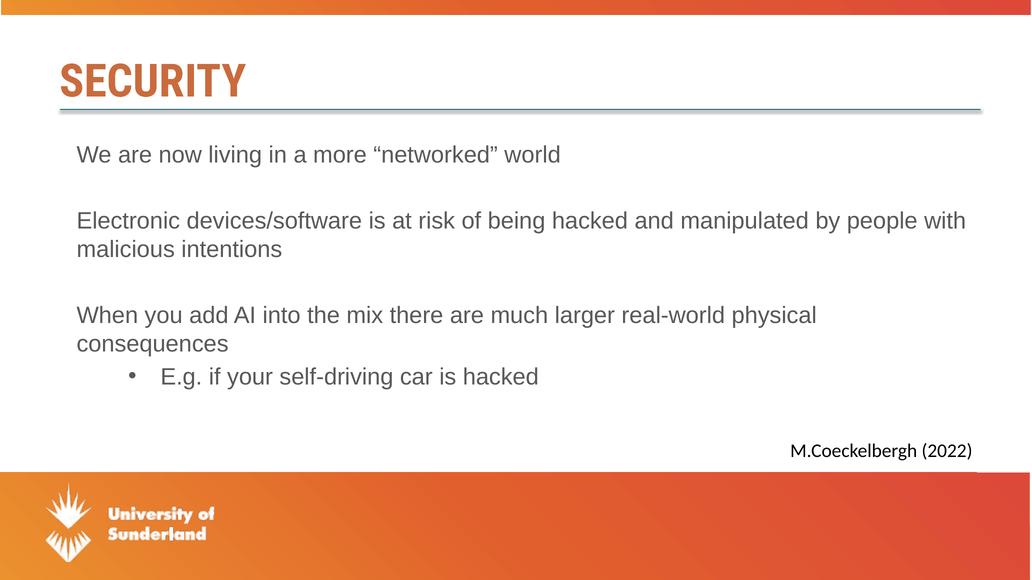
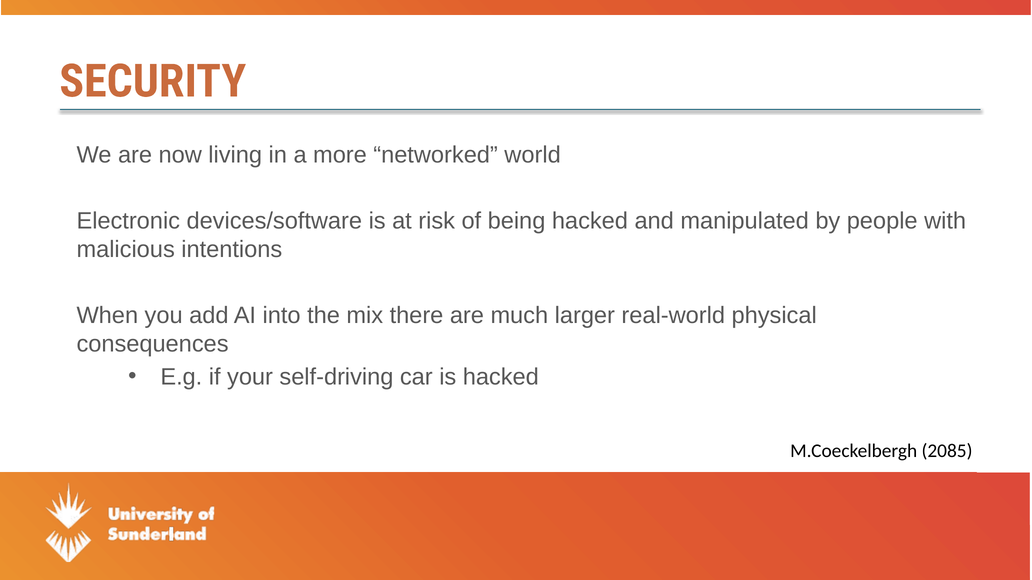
2022: 2022 -> 2085 (947, 451)
